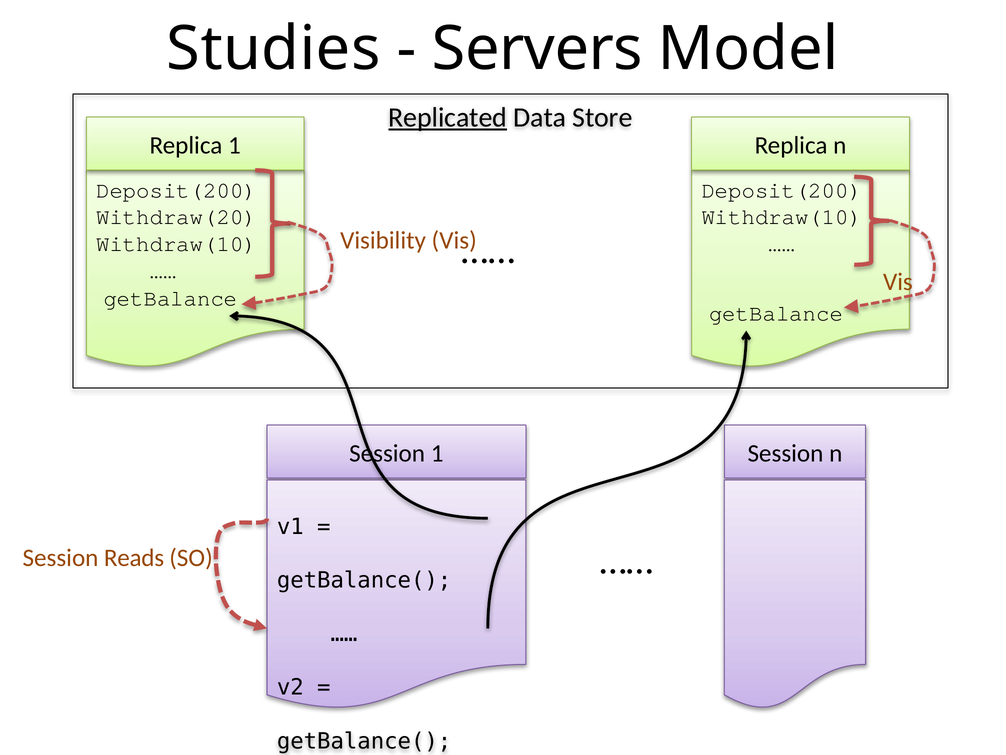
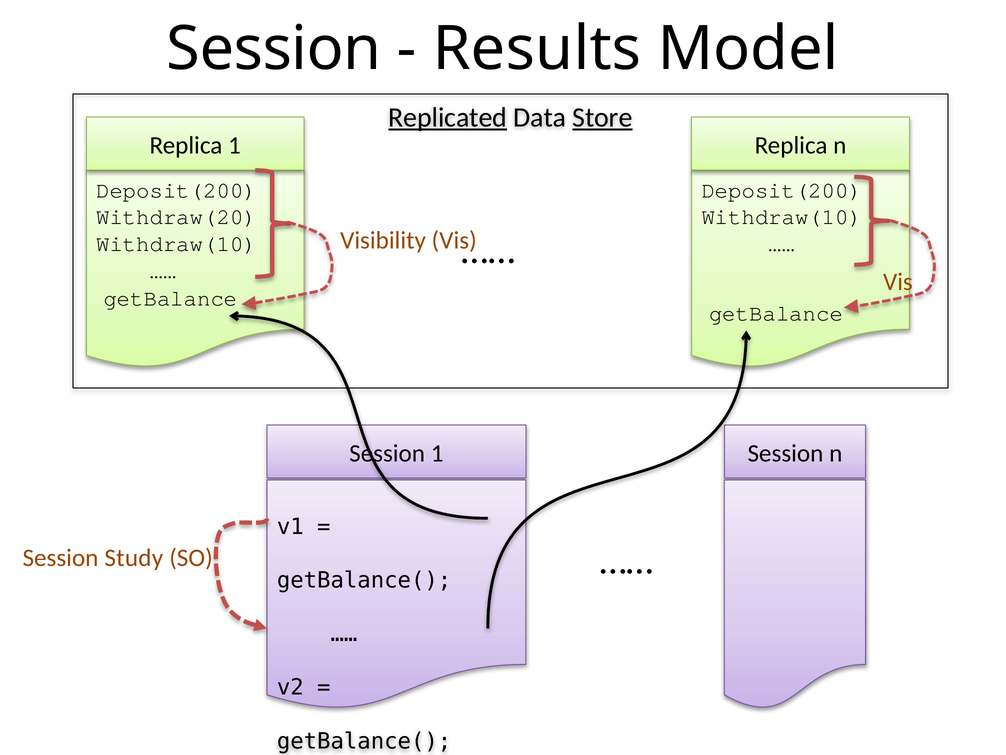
Studies: Studies -> Session (274, 49)
Servers: Servers -> Results (537, 49)
Store underline: none -> present (602, 117)
Reads: Reads -> Study (134, 557)
